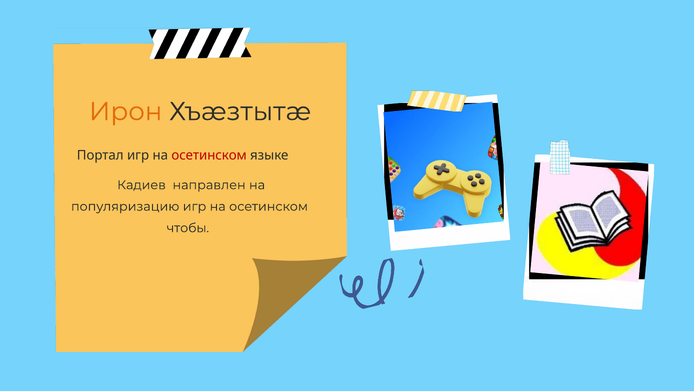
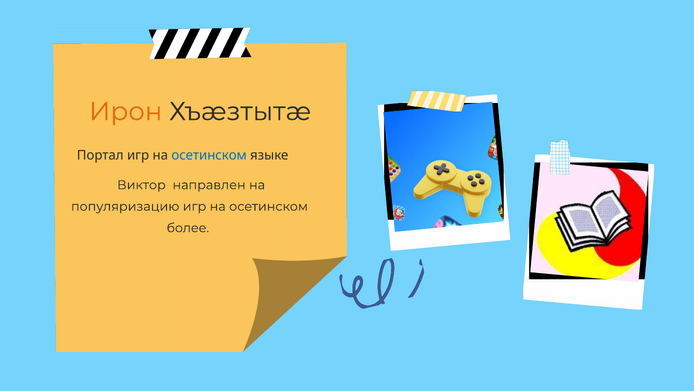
осетинском colour: red -> blue (209, 155)
Кадиев: Кадиев -> Виктор (141, 185)
чтобы: чтобы -> более (188, 228)
